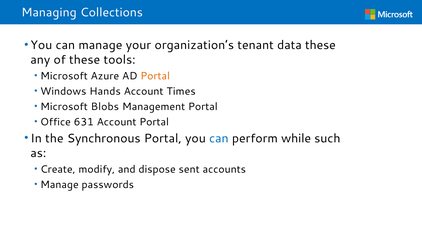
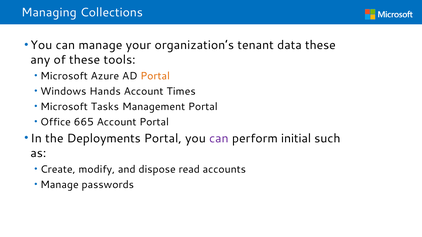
Blobs: Blobs -> Tasks (105, 107)
631: 631 -> 665 (84, 122)
Synchronous: Synchronous -> Deployments (104, 139)
can colour: blue -> purple (219, 139)
while: while -> initial (296, 139)
sent: sent -> read (189, 170)
